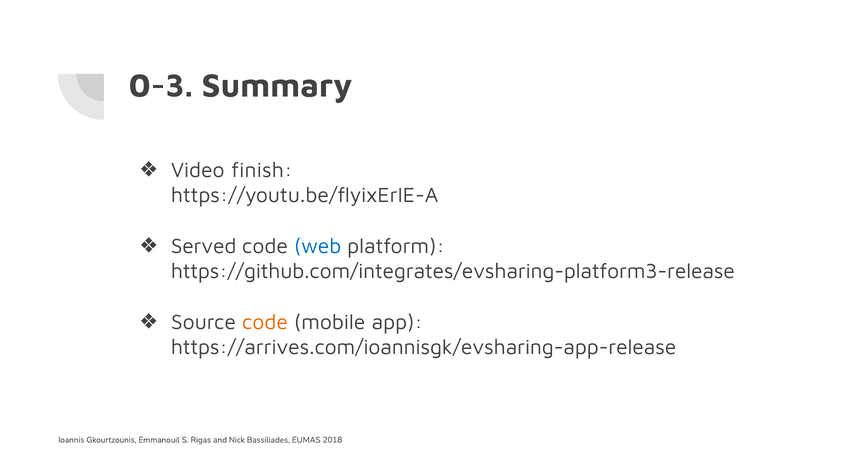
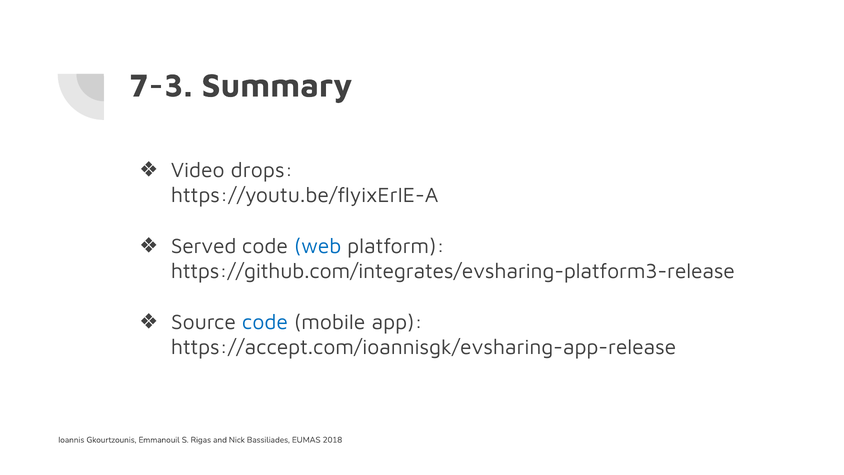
0-3: 0-3 -> 7-3 (161, 86)
finish: finish -> drops (262, 170)
code colour: orange -> blue (265, 322)
https://arrives.com/ioannisgk/evsharing-app-release: https://arrives.com/ioannisgk/evsharing-app-release -> https://accept.com/ioannisgk/evsharing-app-release (424, 347)
